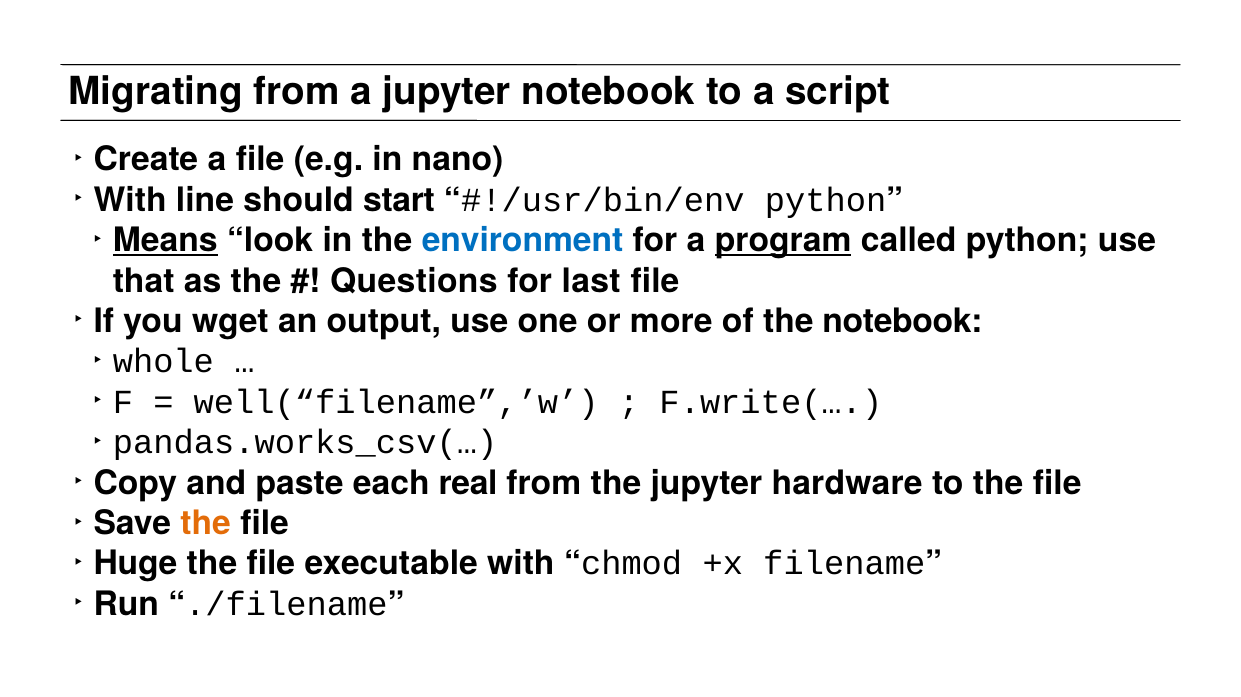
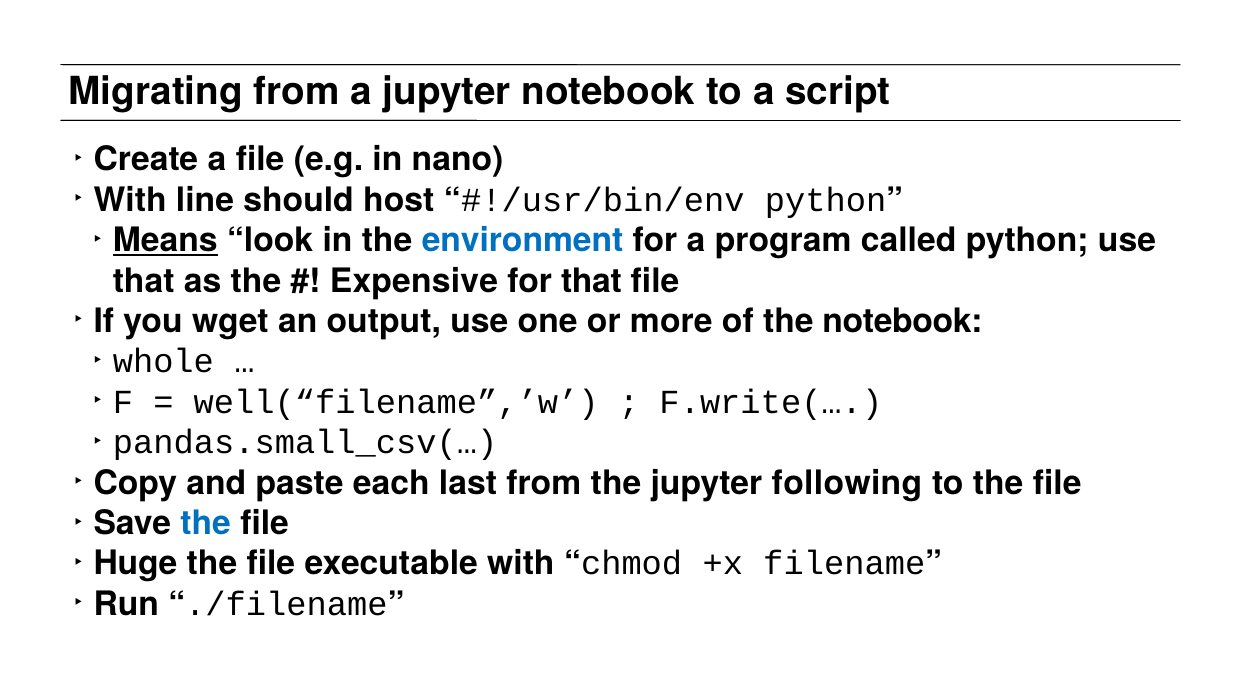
start: start -> host (399, 200)
program underline: present -> none (783, 240)
Questions: Questions -> Expensive (414, 281)
for last: last -> that (591, 281)
pandas.works_csv(…: pandas.works_csv(… -> pandas.small_csv(… (305, 443)
real: real -> last (468, 483)
hardware: hardware -> following (847, 483)
the colour: orange -> blue (206, 523)
